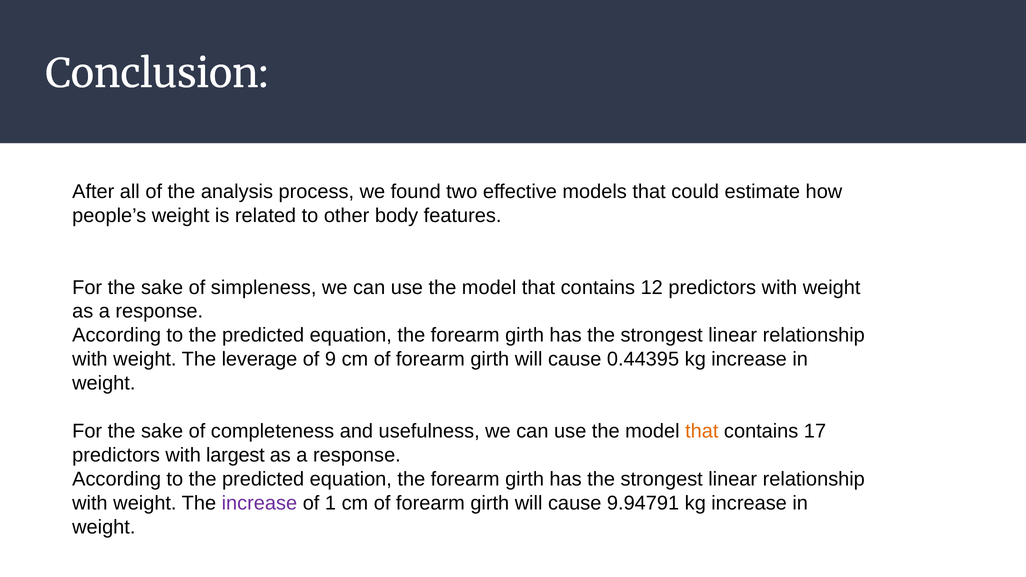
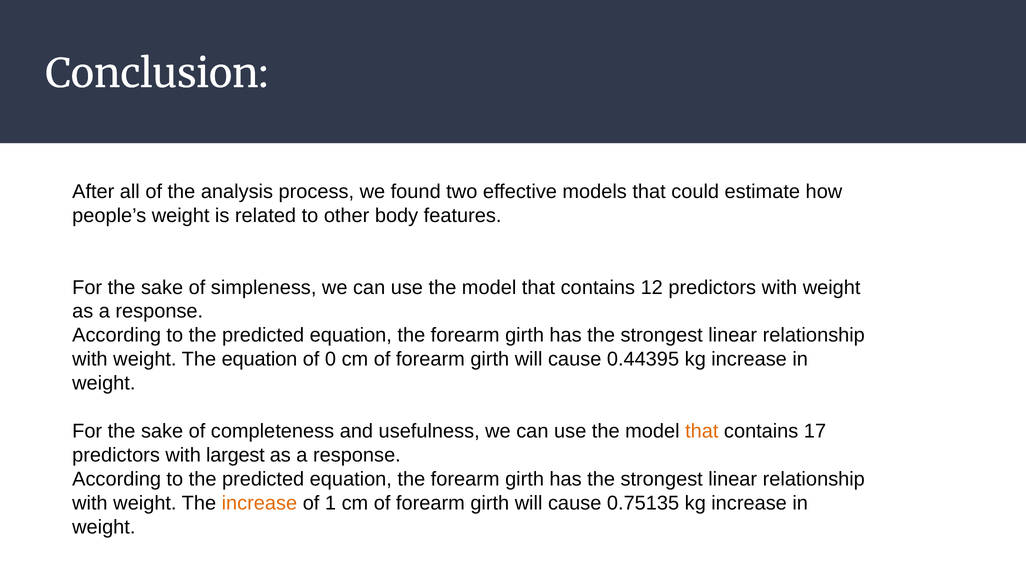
The leverage: leverage -> equation (259, 359)
9: 9 -> 0 (330, 359)
increase colour: purple -> orange (259, 503)
9.94791: 9.94791 -> 0.75135 (643, 503)
